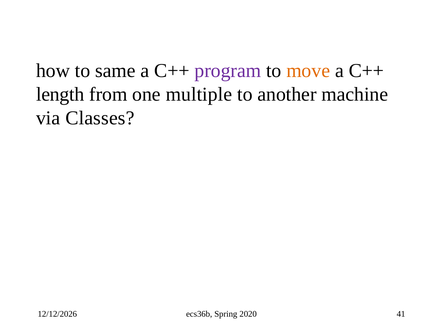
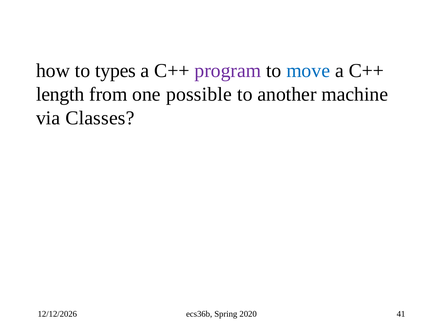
same: same -> types (116, 71)
move colour: orange -> blue (308, 71)
multiple: multiple -> possible (199, 94)
